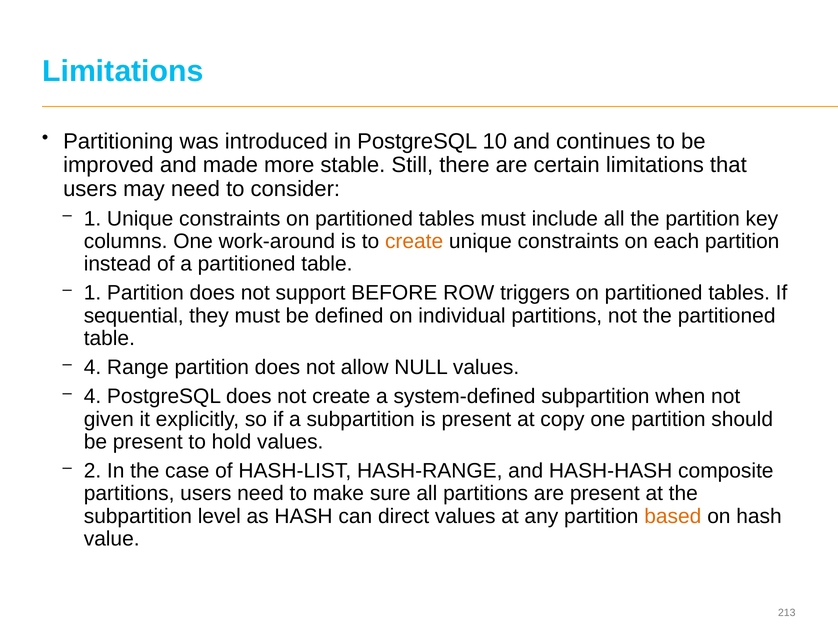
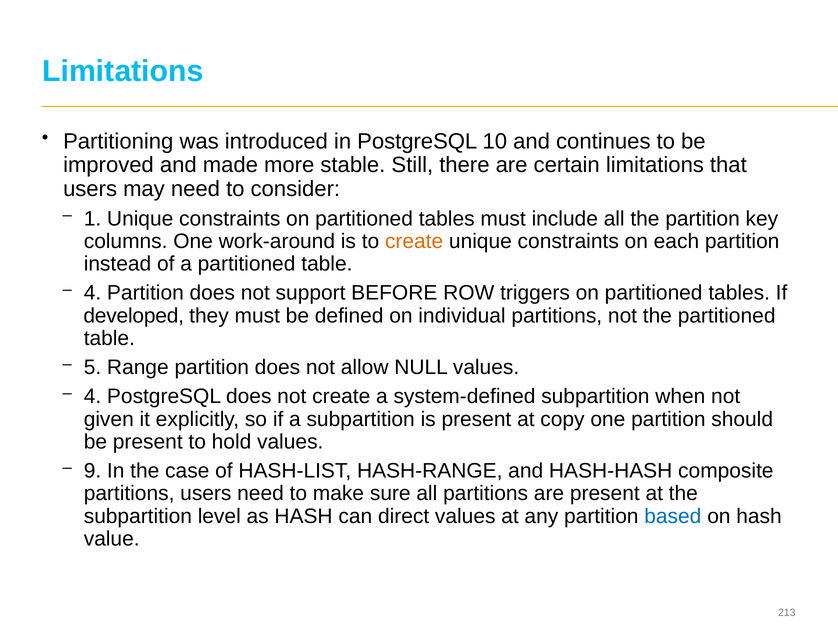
1: 1 -> 4 (93, 293)
sequential: sequential -> developed (134, 316)
4: 4 -> 5 (93, 368)
2: 2 -> 9 (93, 471)
based colour: orange -> blue (673, 517)
